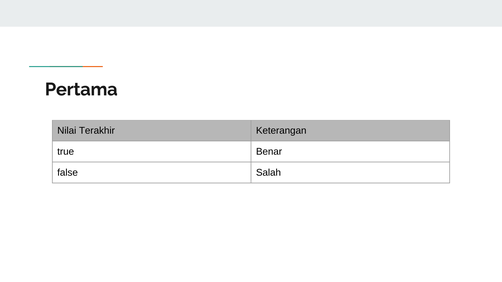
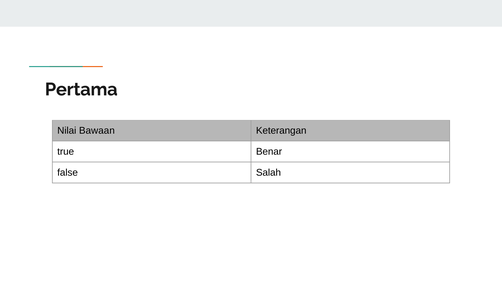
Terakhir: Terakhir -> Bawaan (97, 131)
